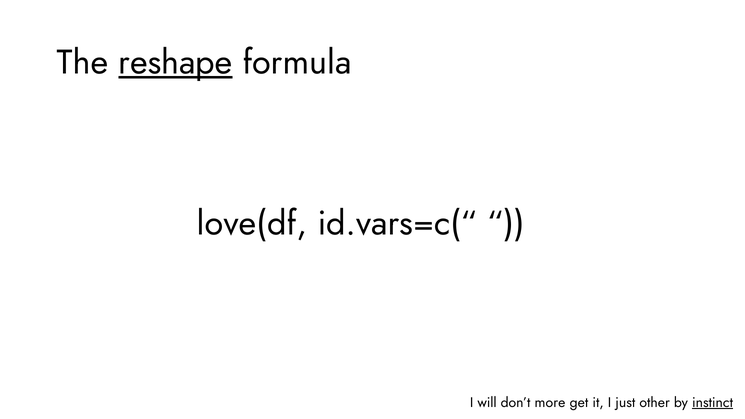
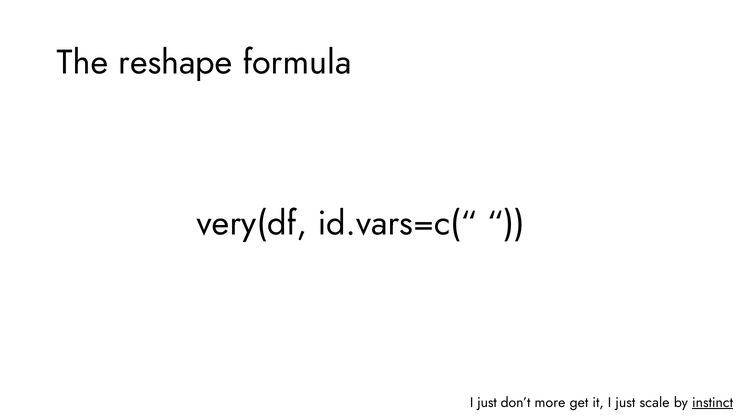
reshape underline: present -> none (175, 63)
love(df: love(df -> very(df (252, 223)
will: will -> just (487, 403)
other: other -> scale (655, 403)
